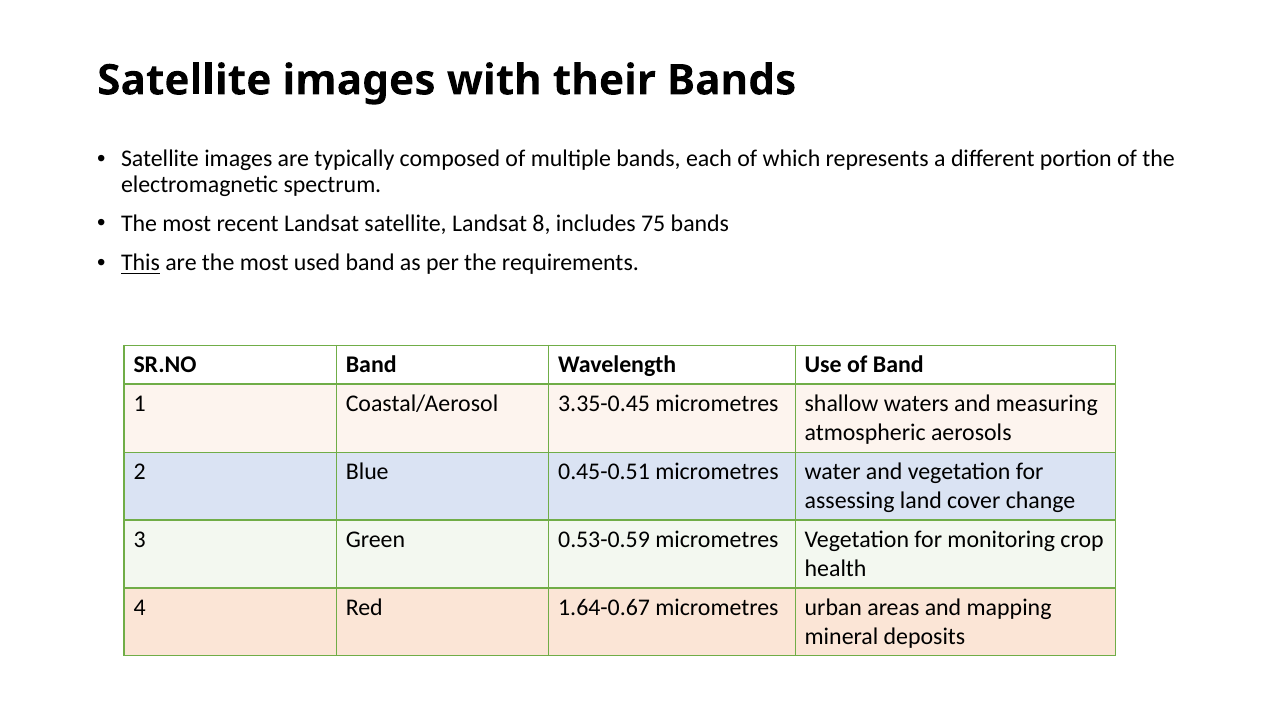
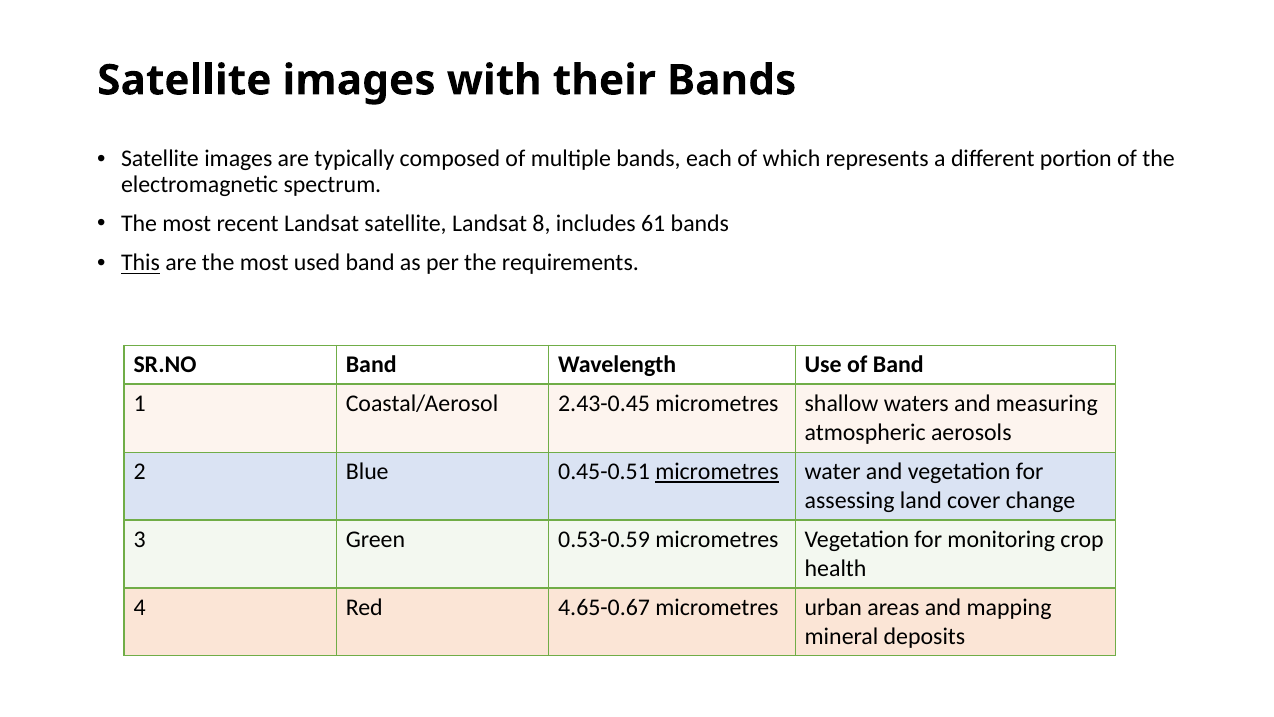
75: 75 -> 61 (653, 224)
3.35-0.45: 3.35-0.45 -> 2.43-0.45 (604, 404)
micrometres underline: none -> present (717, 471)
1.64-0.67: 1.64-0.67 -> 4.65-0.67 (604, 607)
